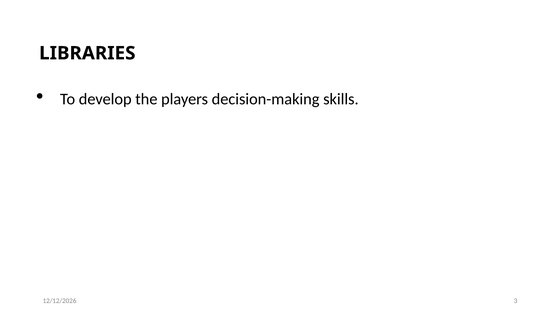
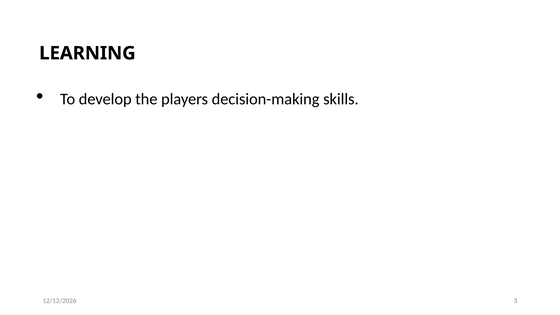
LIBRARIES: LIBRARIES -> LEARNING (87, 53)
